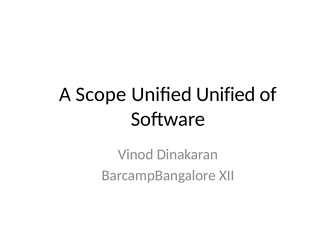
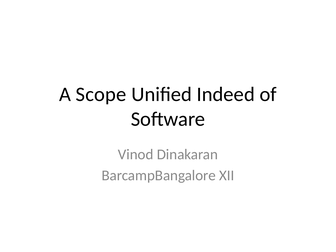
Unified Unified: Unified -> Indeed (226, 94)
